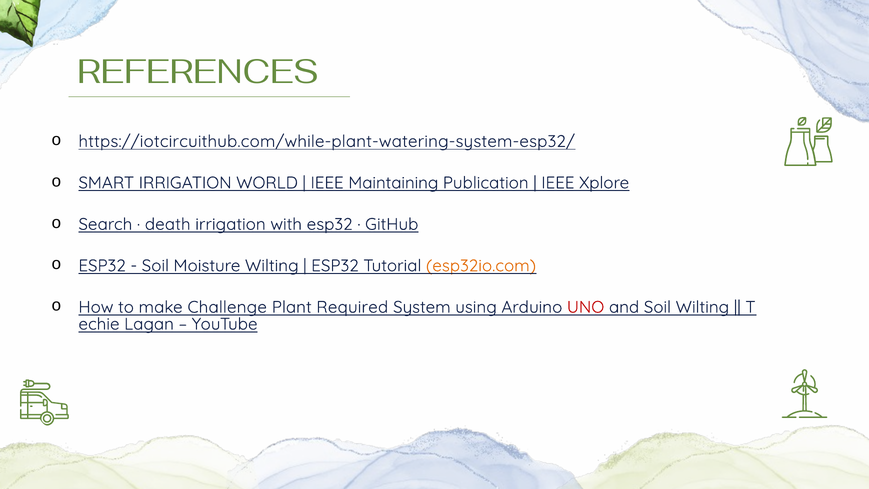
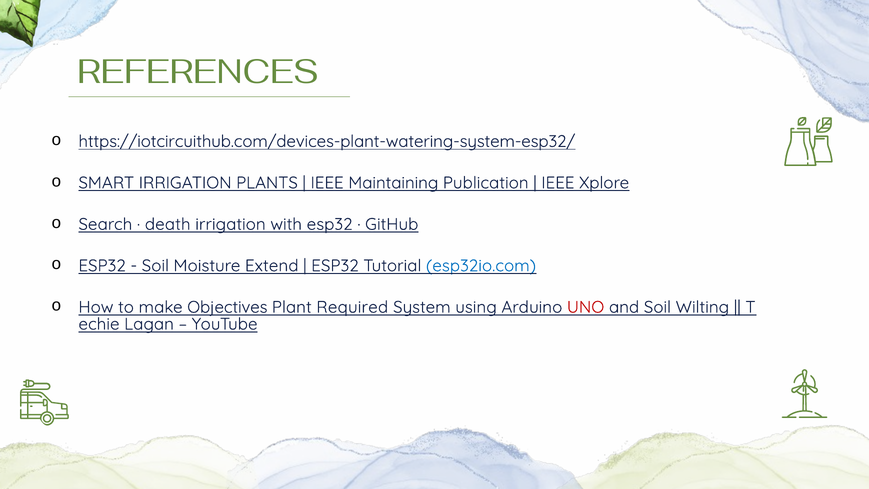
https://iotcircuithub.com/while-plant-watering-system-esp32/: https://iotcircuithub.com/while-plant-watering-system-esp32/ -> https://iotcircuithub.com/devices-plant-watering-system-esp32/ (327, 141)
WORLD: WORLD -> PLANTS (267, 183)
Moisture Wilting: Wilting -> Extend (272, 266)
esp32io.com colour: orange -> blue (481, 266)
Challenge: Challenge -> Objectives (227, 307)
